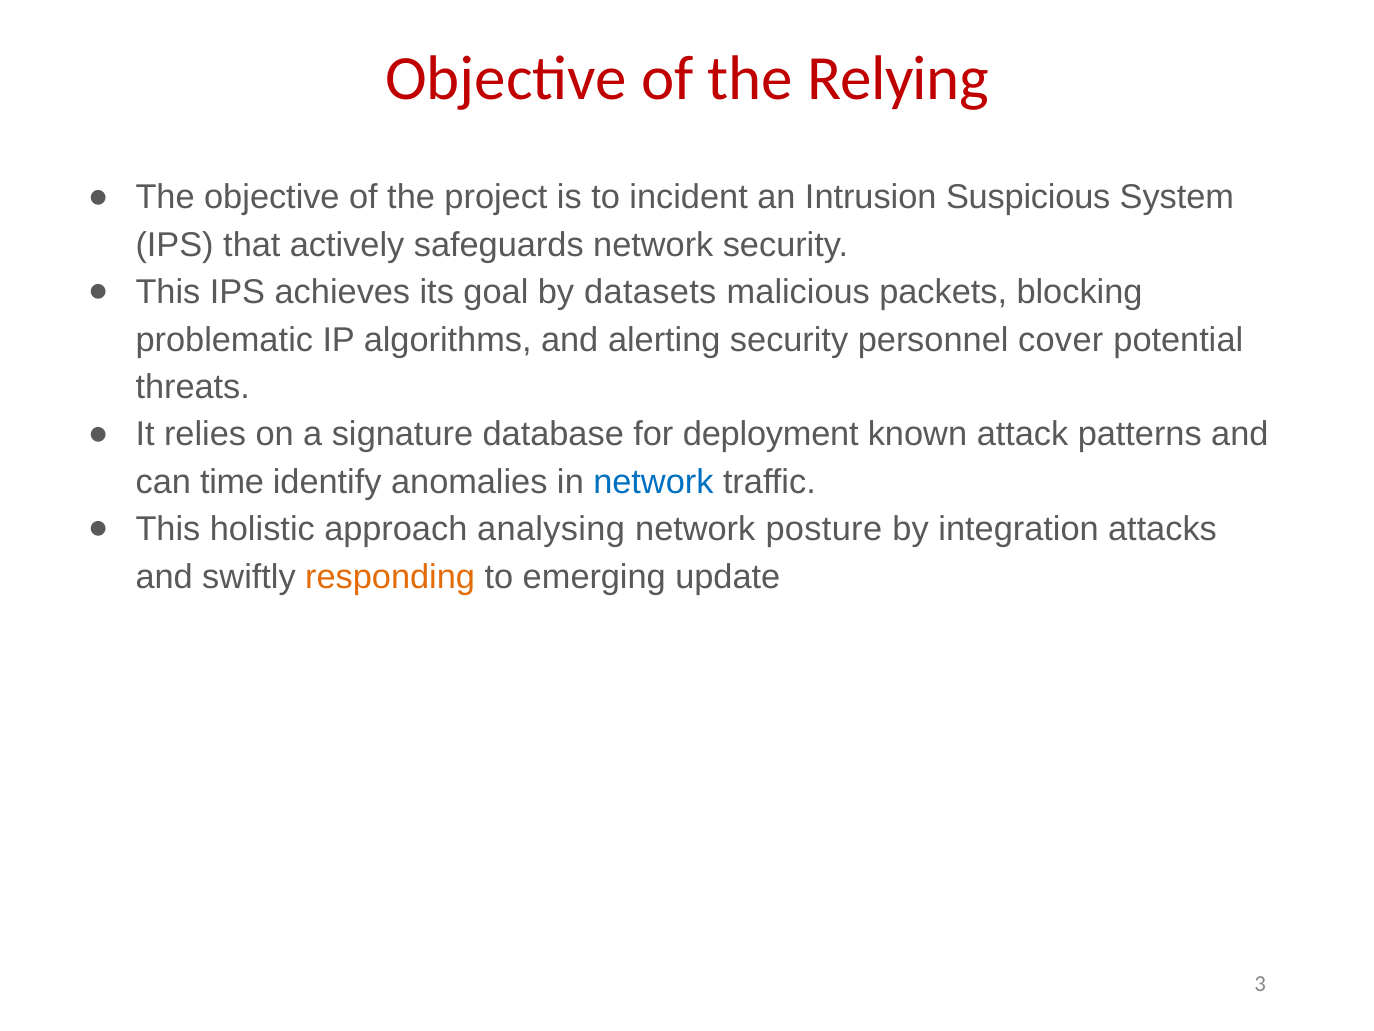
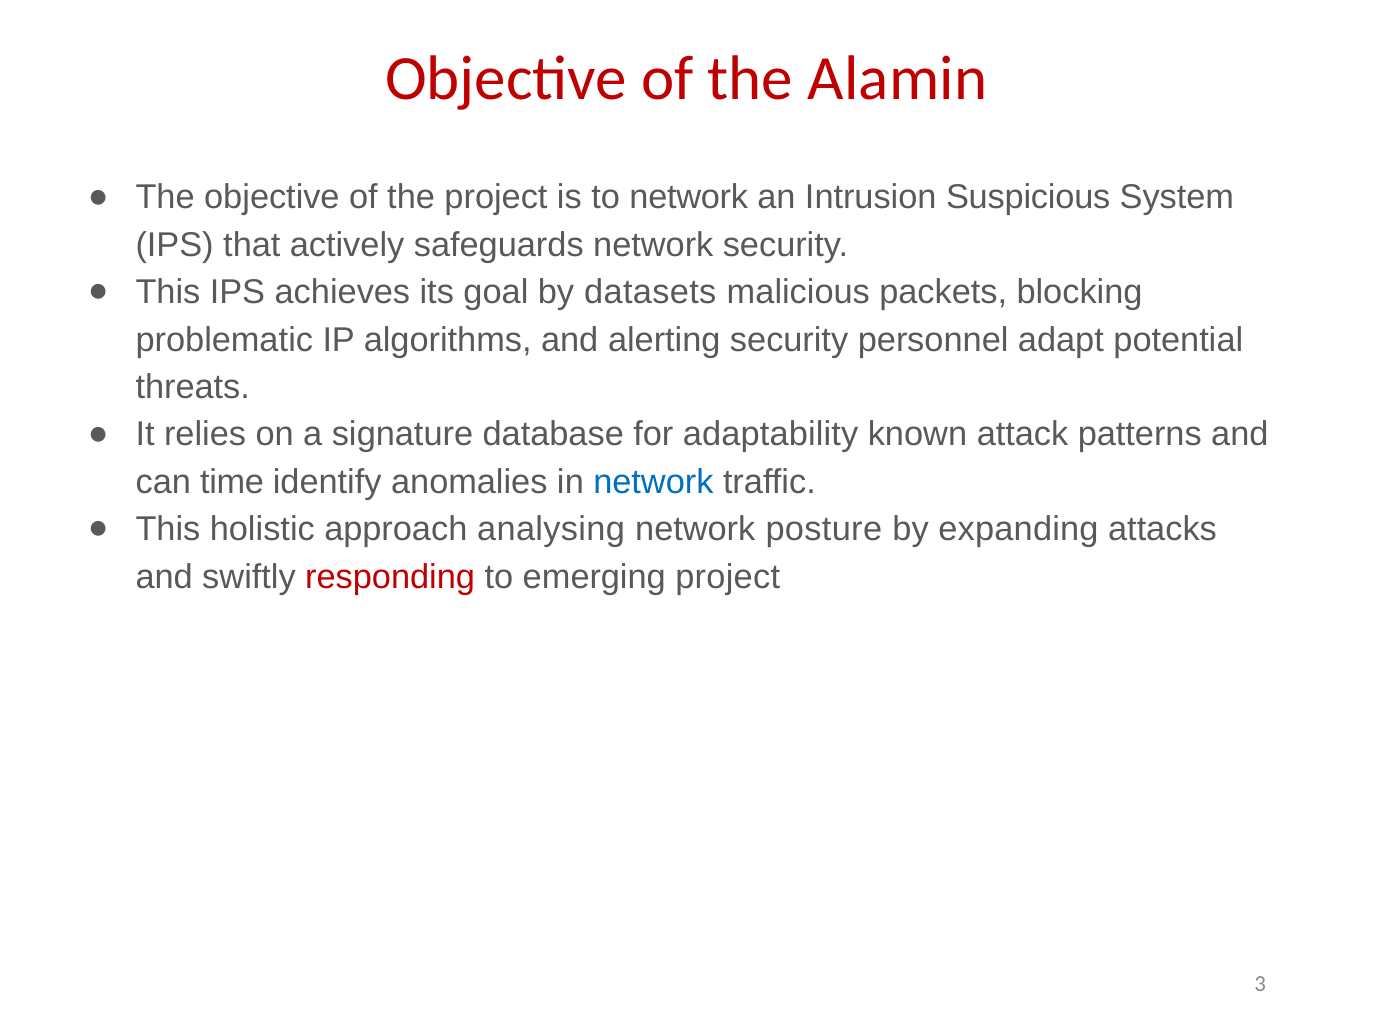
Relying: Relying -> Alamin (897, 79)
to incident: incident -> network (689, 197)
cover: cover -> adapt (1061, 340)
deployment: deployment -> adaptability (771, 434)
integration: integration -> expanding (1018, 529)
responding colour: orange -> red (390, 577)
emerging update: update -> project (728, 577)
